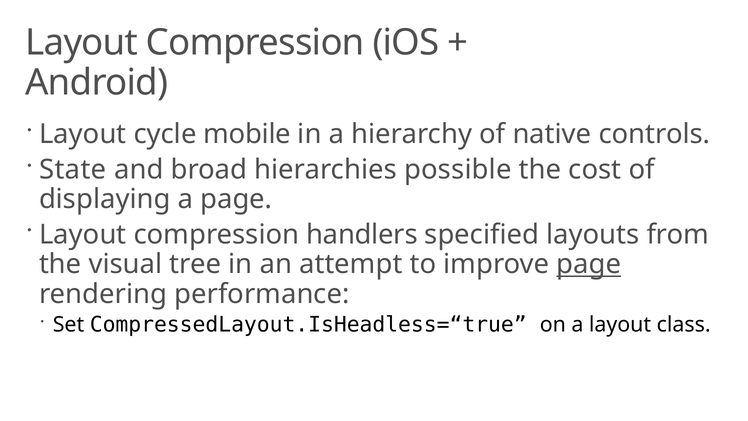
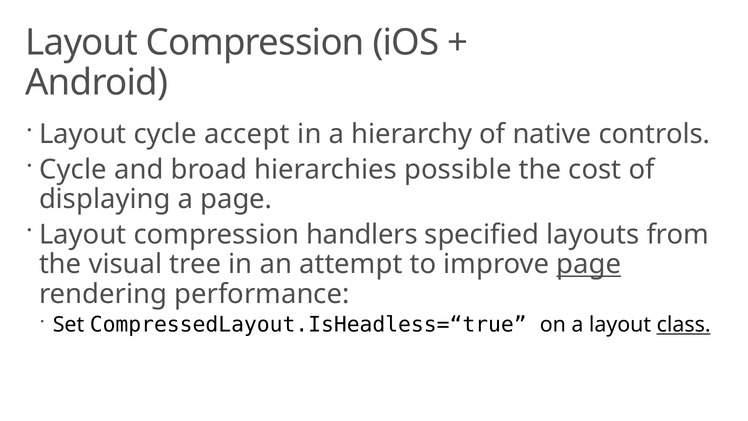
mobile: mobile -> accept (247, 134)
State: State -> Cycle (73, 169)
class underline: none -> present (684, 325)
